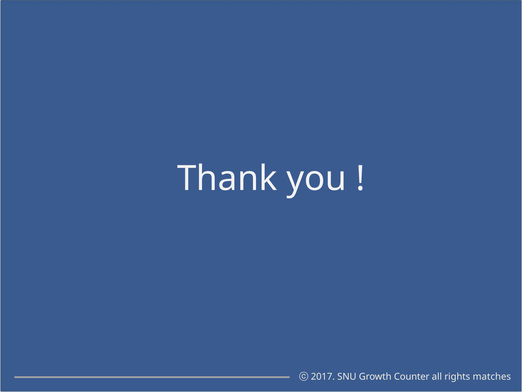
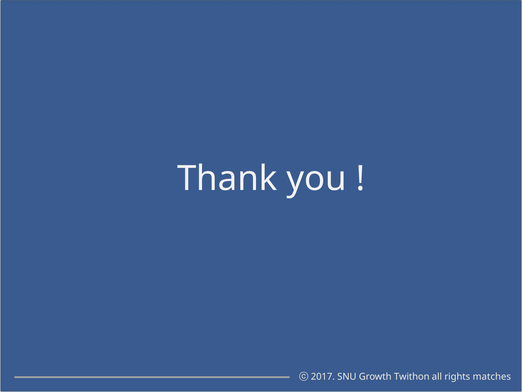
Counter: Counter -> Twithon (412, 376)
